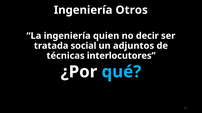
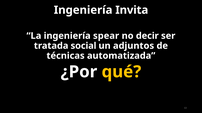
Otros: Otros -> Invita (132, 10)
quien: quien -> spear (106, 36)
interlocutores: interlocutores -> automatizada (121, 56)
qué colour: light blue -> yellow (121, 72)
